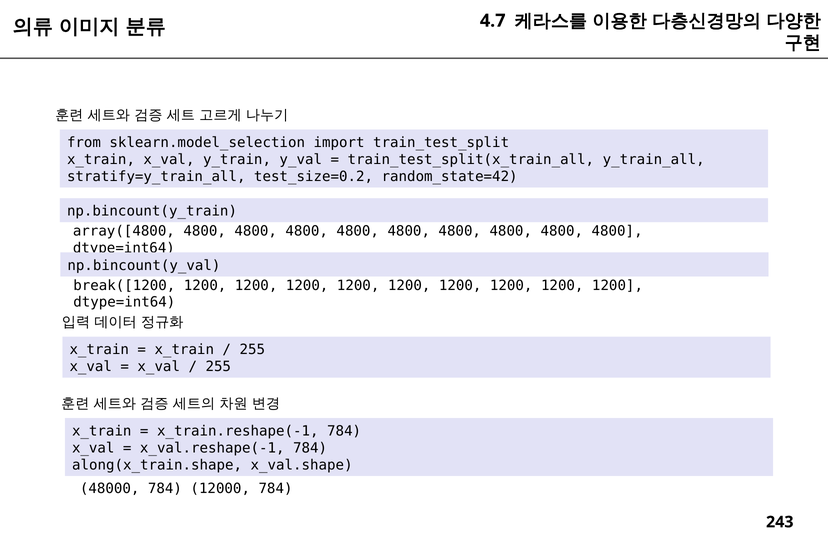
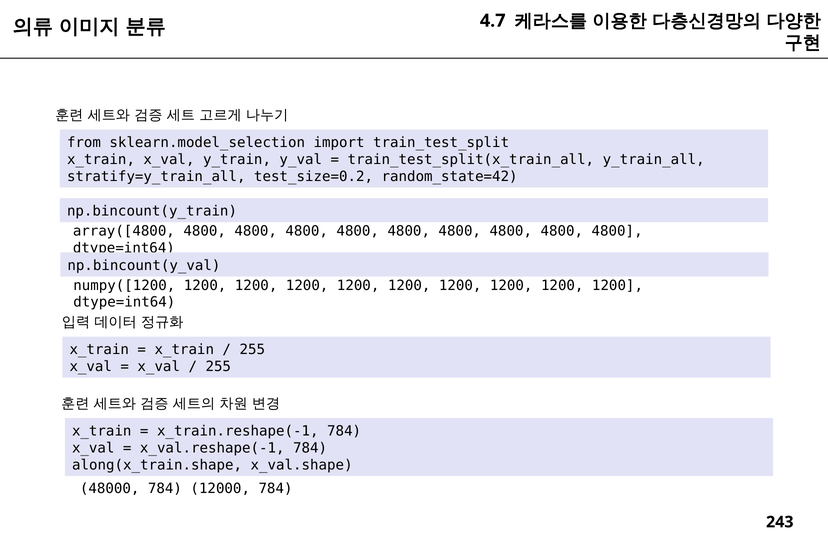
break([1200: break([1200 -> numpy([1200 (124, 285)
